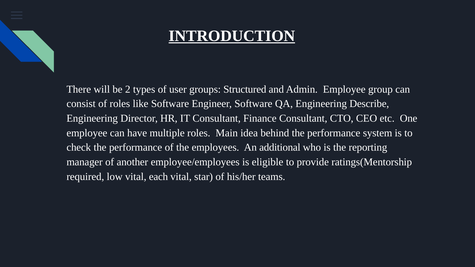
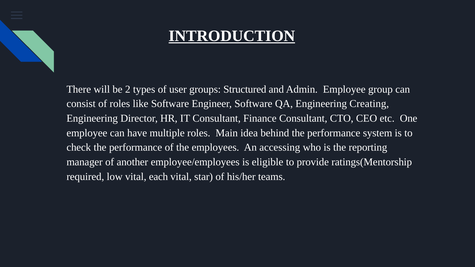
Describe: Describe -> Creating (369, 104)
additional: additional -> accessing (280, 148)
